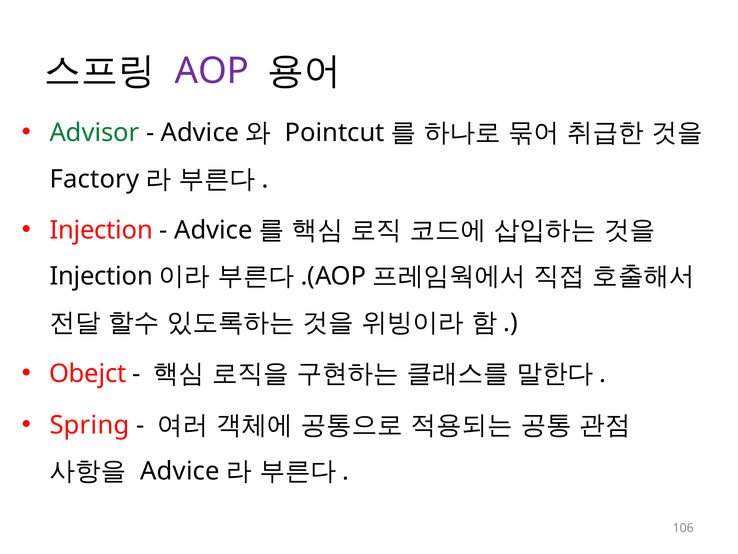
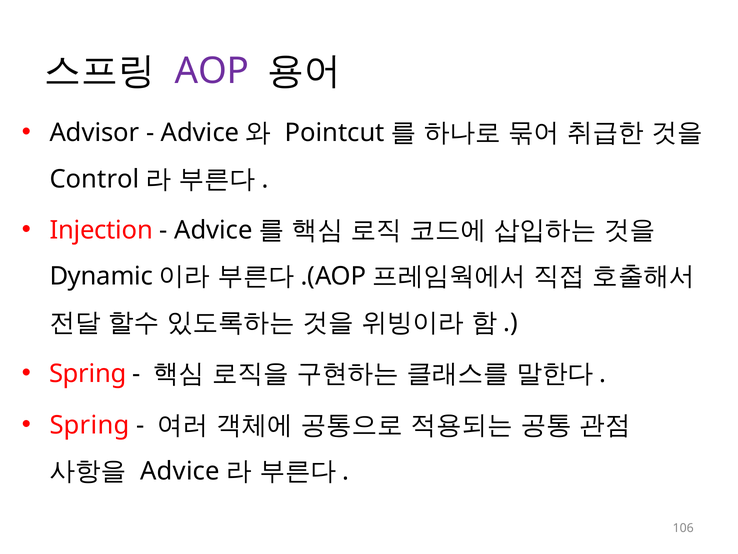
Advisor colour: green -> black (95, 133)
Factory: Factory -> Control (94, 179)
Injection: Injection -> Dynamic (101, 276)
Obejct: Obejct -> Spring (88, 374)
